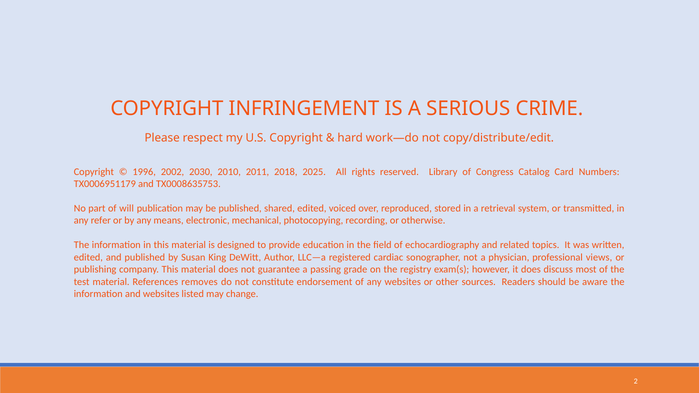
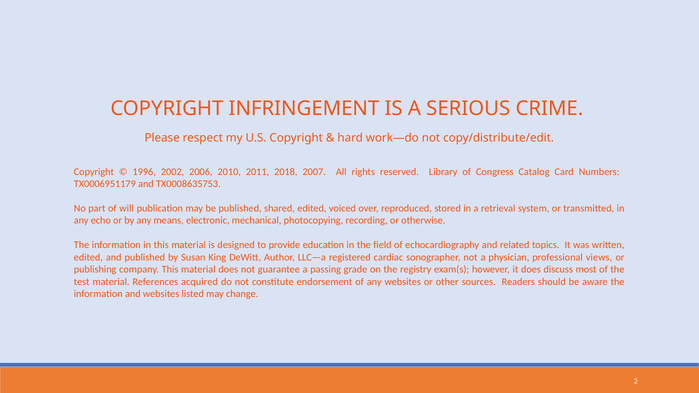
2030: 2030 -> 2006 (201, 172)
2025: 2025 -> 2007 (314, 172)
refer: refer -> echo (101, 221)
removes: removes -> acquired (200, 282)
